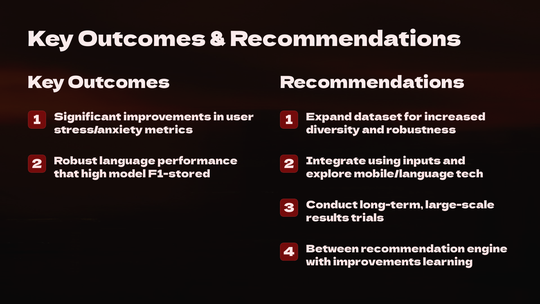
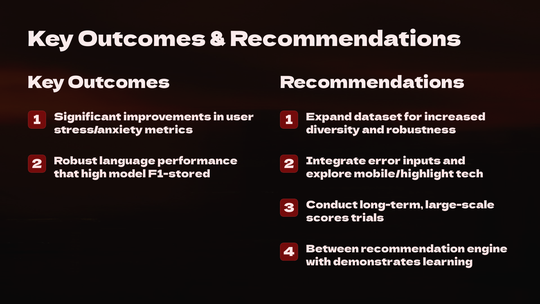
using: using -> error (384, 161)
mobile/language: mobile/language -> mobile/highlight (404, 174)
results: results -> scores (328, 218)
with improvements: improvements -> demonstrates (377, 262)
